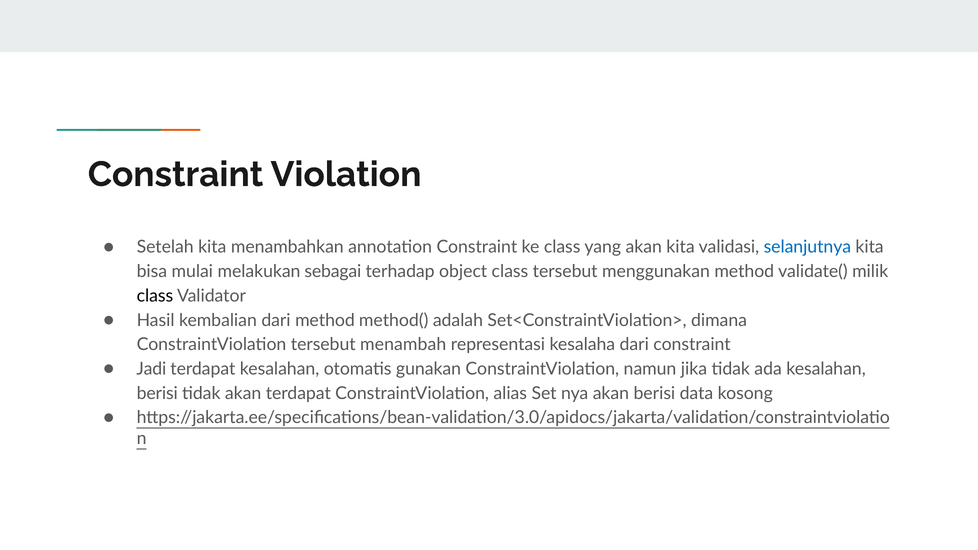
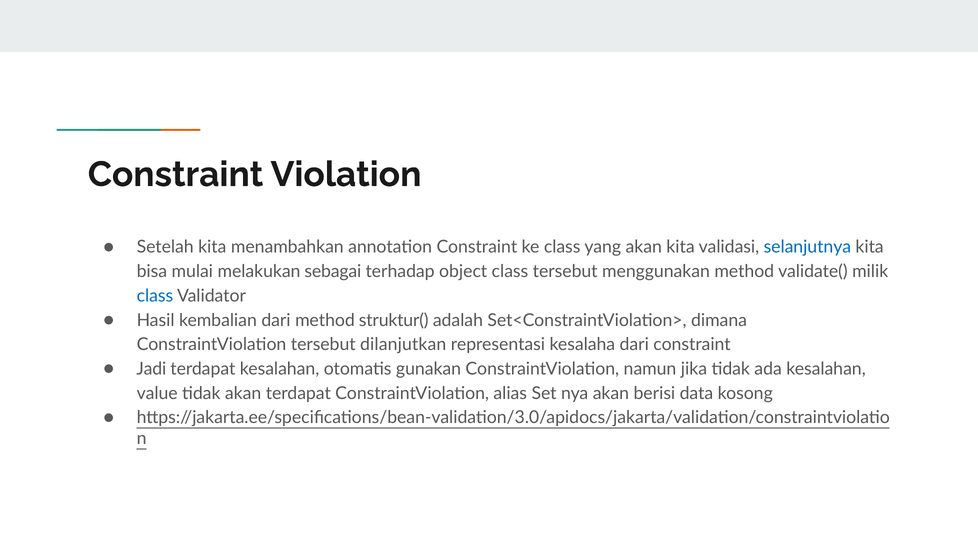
class colour: black -> blue (155, 296)
method(: method( -> struktur( (394, 320)
menambah: menambah -> dilanjutkan (403, 345)
berisi: berisi -> value (157, 393)
